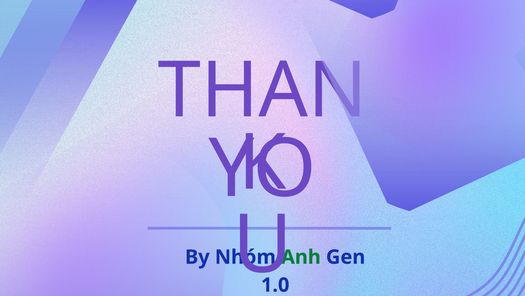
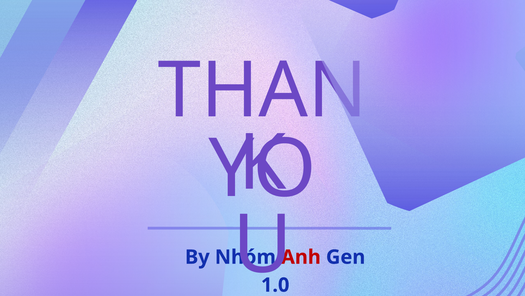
Anh colour: green -> red (301, 257)
